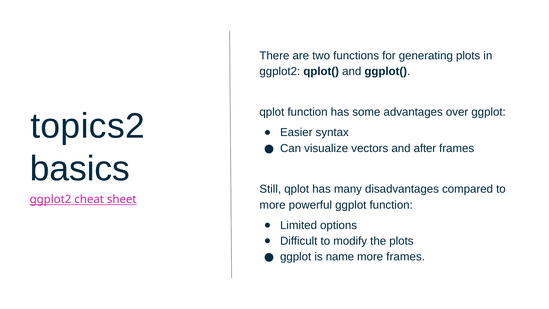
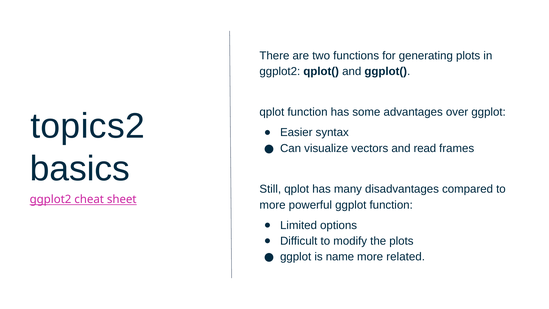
after: after -> read (425, 148)
more frames: frames -> related (406, 257)
